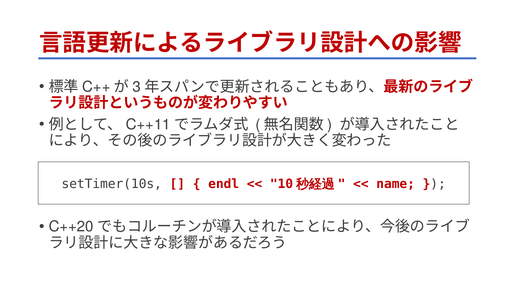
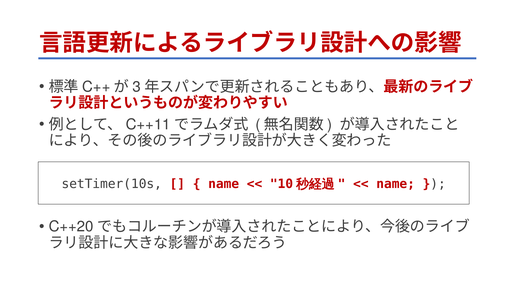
endl: endl -> name (224, 184)
